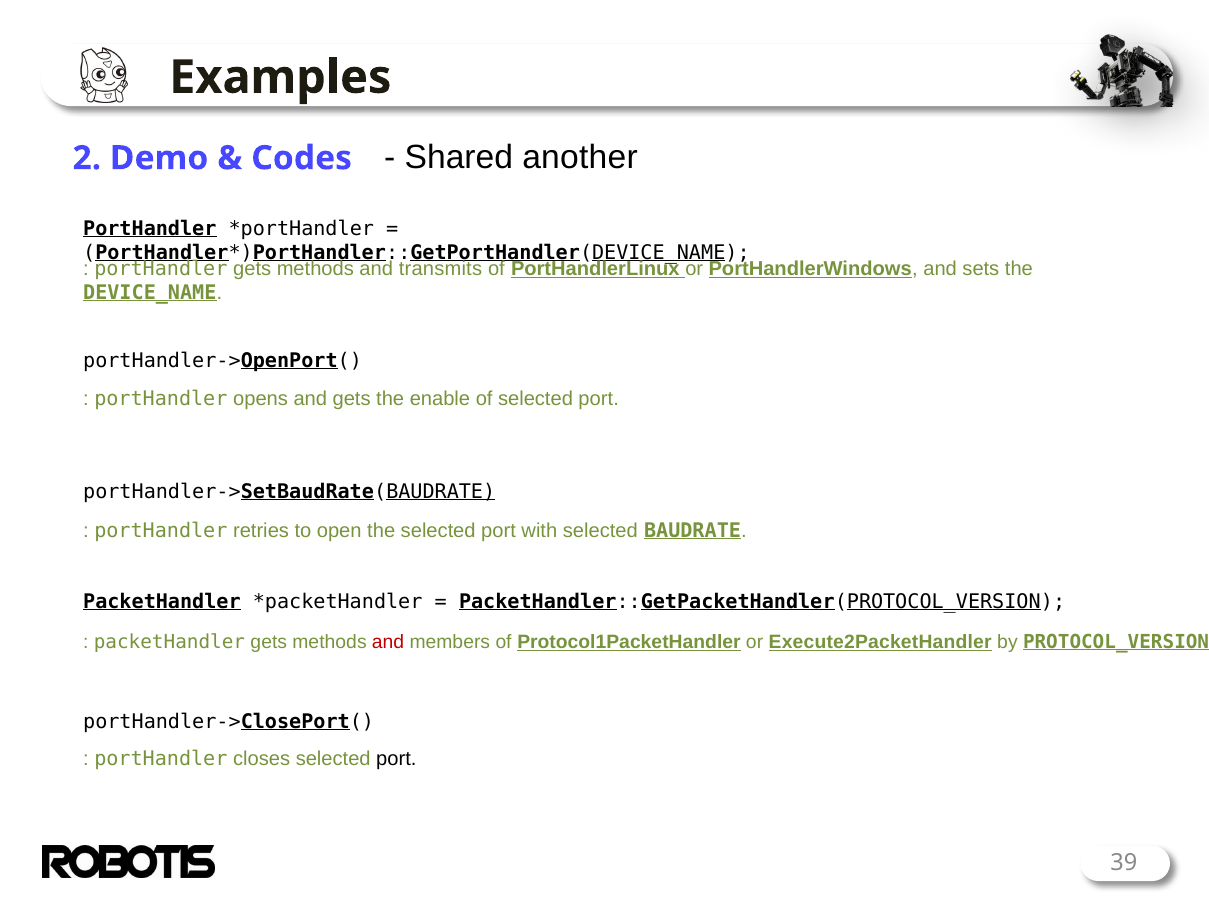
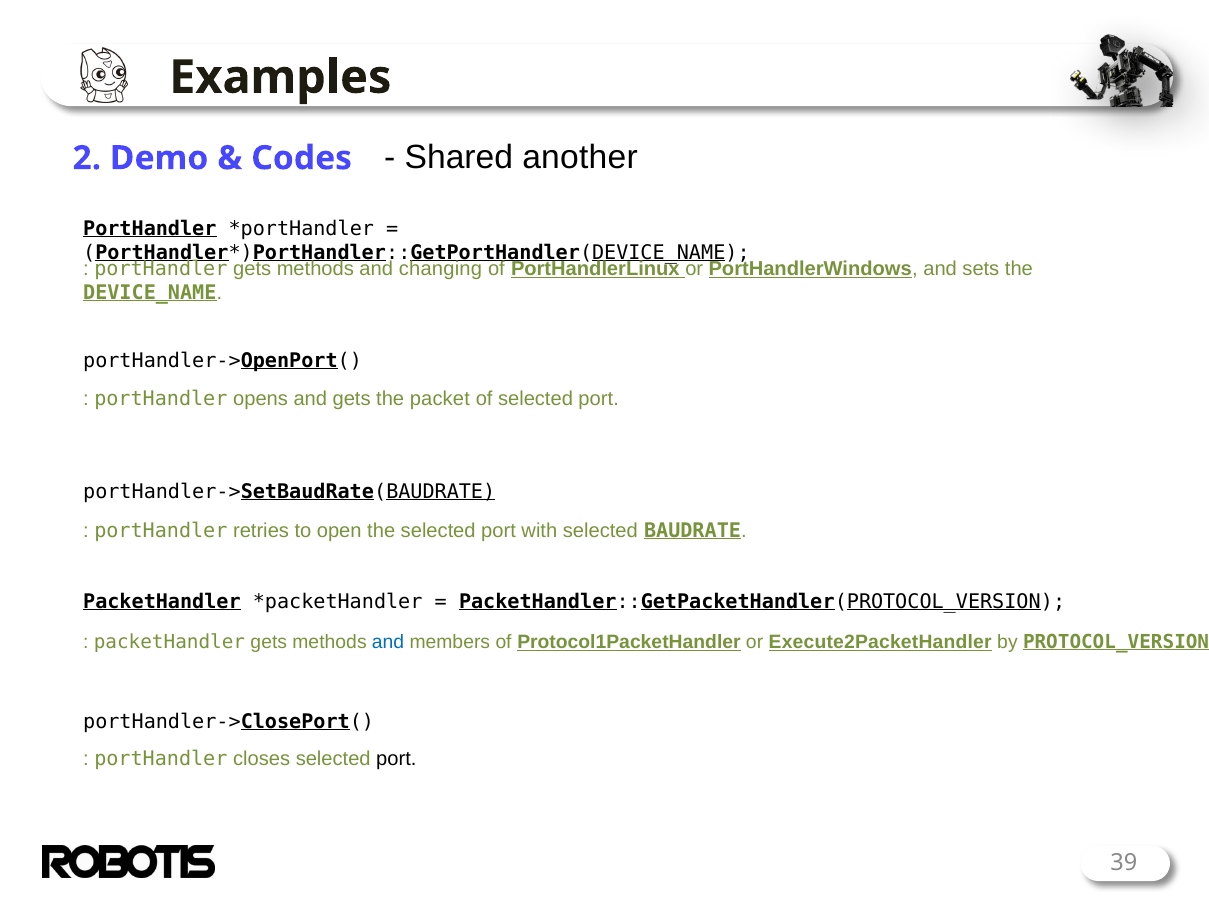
transmits: transmits -> changing (440, 269)
enable: enable -> packet (440, 399)
and colour: red -> blue (388, 643)
